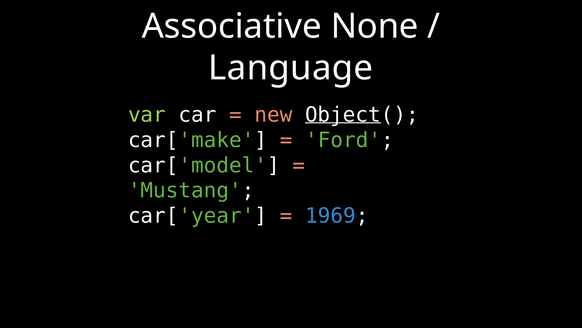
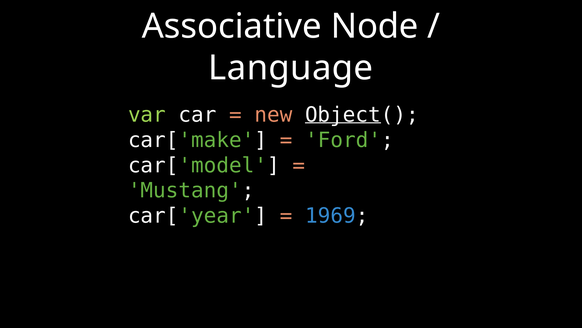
None: None -> Node (375, 26)
